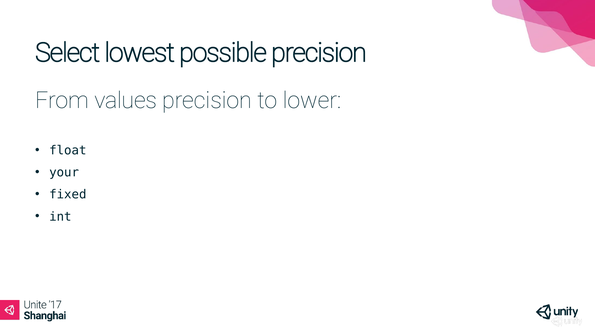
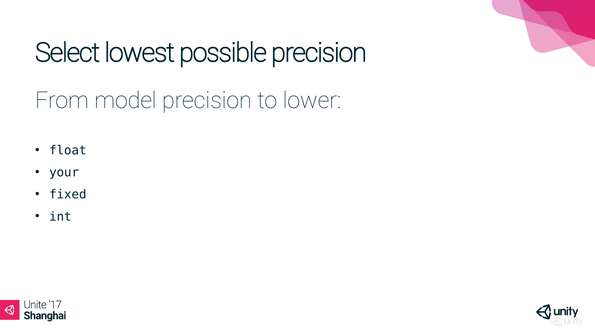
values: values -> model (126, 100)
